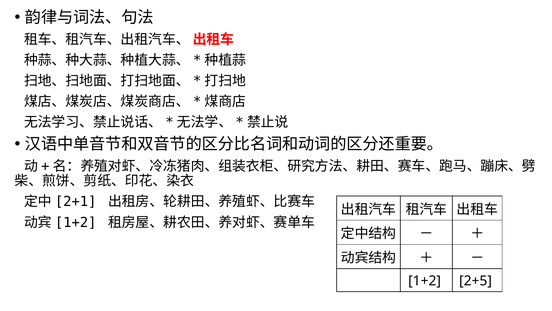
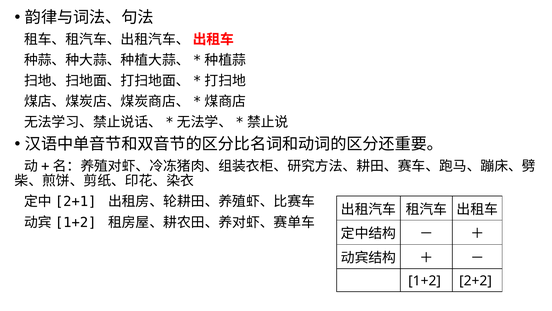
2+5: 2+5 -> 2+2 (476, 280)
